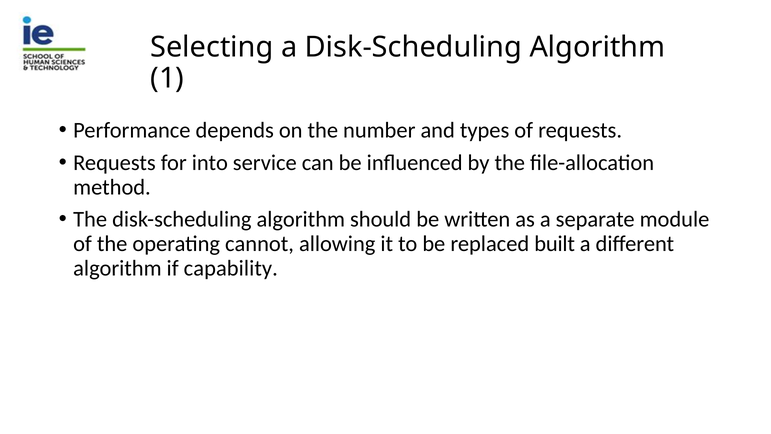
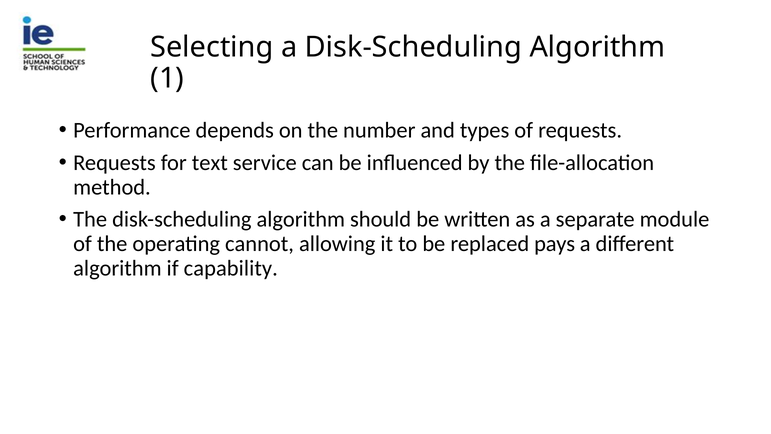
into: into -> text (210, 163)
built: built -> pays (555, 244)
